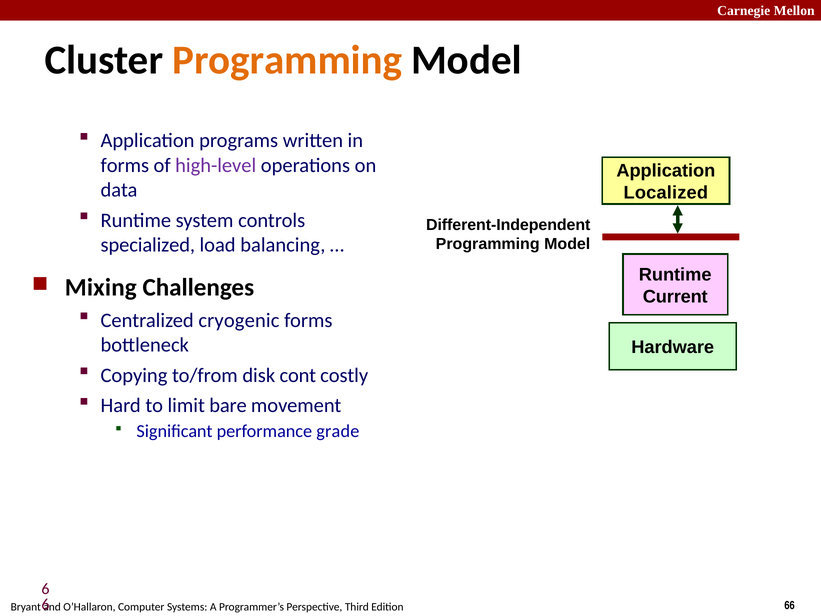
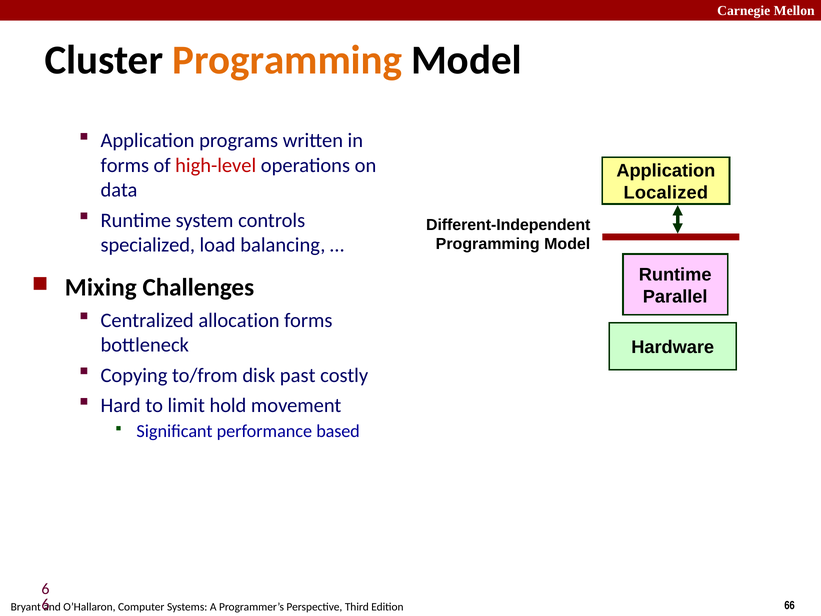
high-level colour: purple -> red (216, 165)
Current: Current -> Parallel (675, 297)
cryogenic: cryogenic -> allocation (239, 320)
cont: cont -> past (298, 375)
bare: bare -> hold (228, 406)
grade: grade -> based (338, 431)
